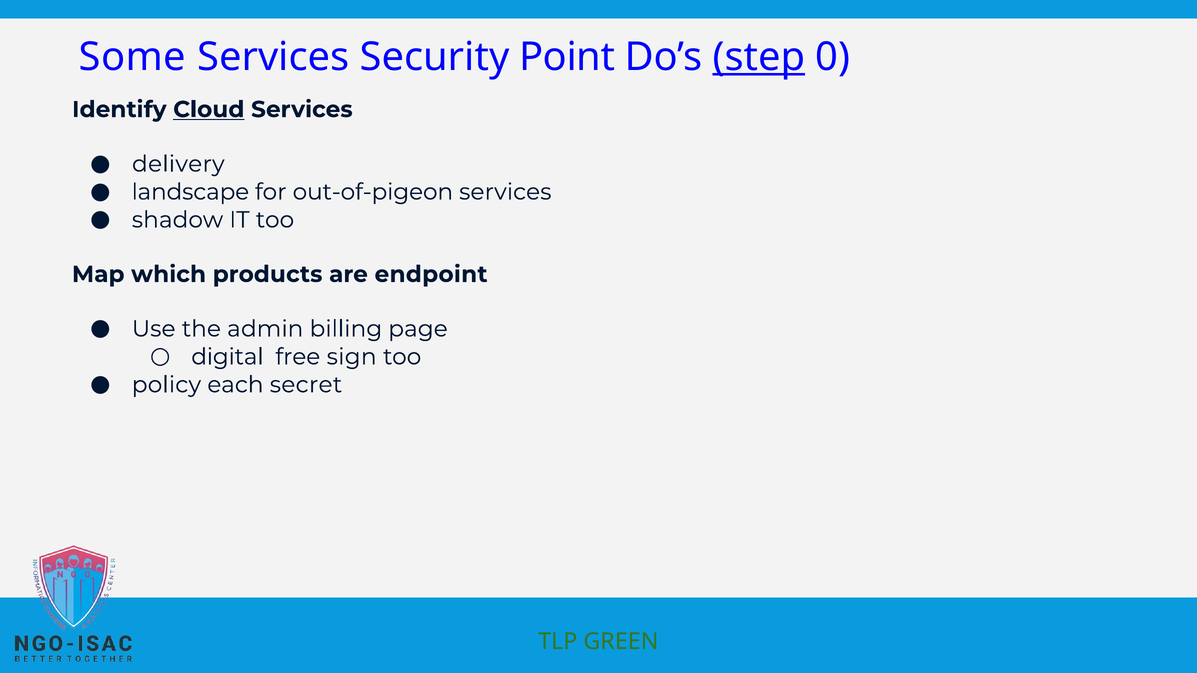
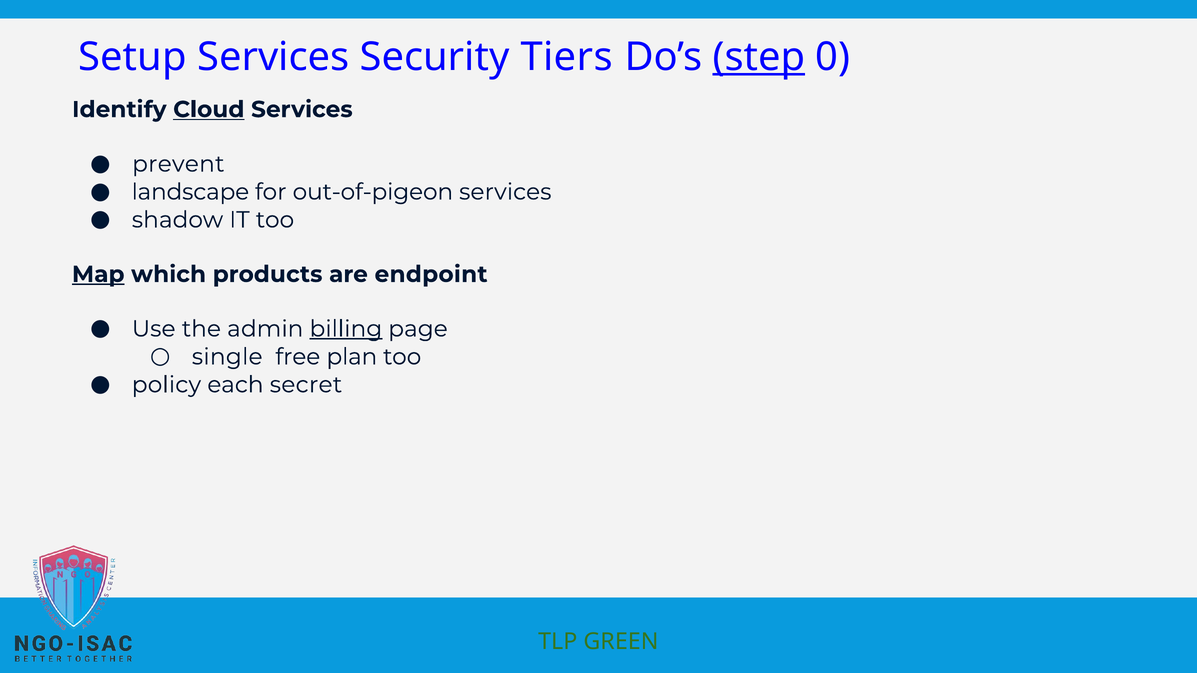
Some: Some -> Setup (132, 57)
Point: Point -> Tiers (567, 57)
delivery: delivery -> prevent (178, 164)
Map underline: none -> present (98, 274)
billing underline: none -> present (346, 329)
digital: digital -> single (227, 357)
sign: sign -> plan (352, 357)
